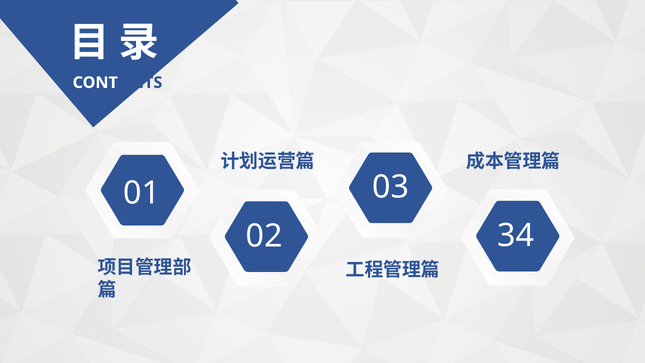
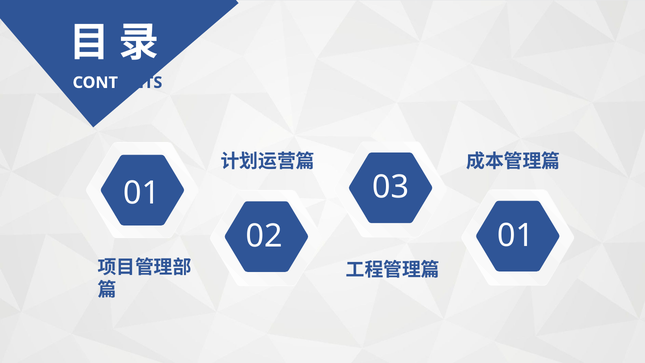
02 34: 34 -> 01 (516, 235)
